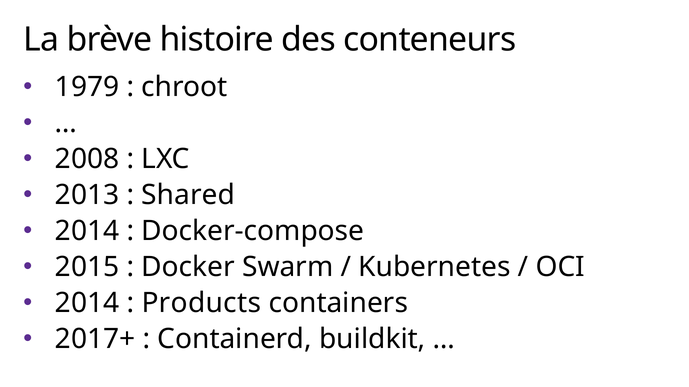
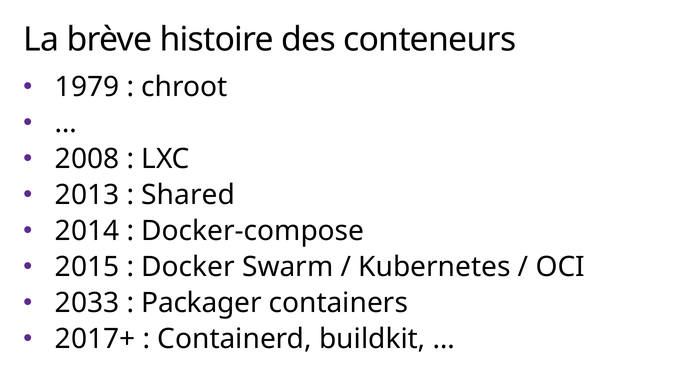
2014: 2014 -> 2033 (87, 303)
Products: Products -> Packager (202, 303)
